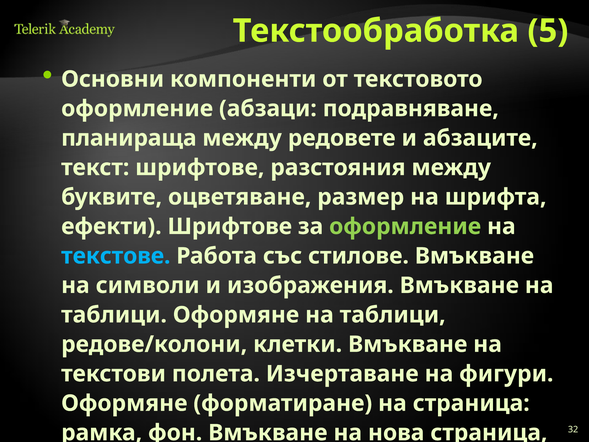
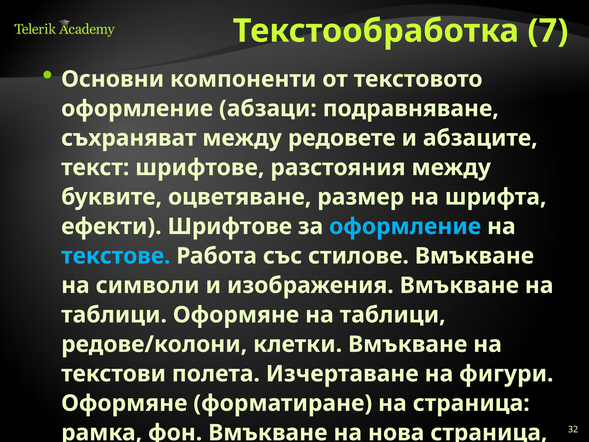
5: 5 -> 7 (548, 31)
планираща: планираща -> съхраняват (129, 138)
оформление colour: light green -> light blue (405, 226)
